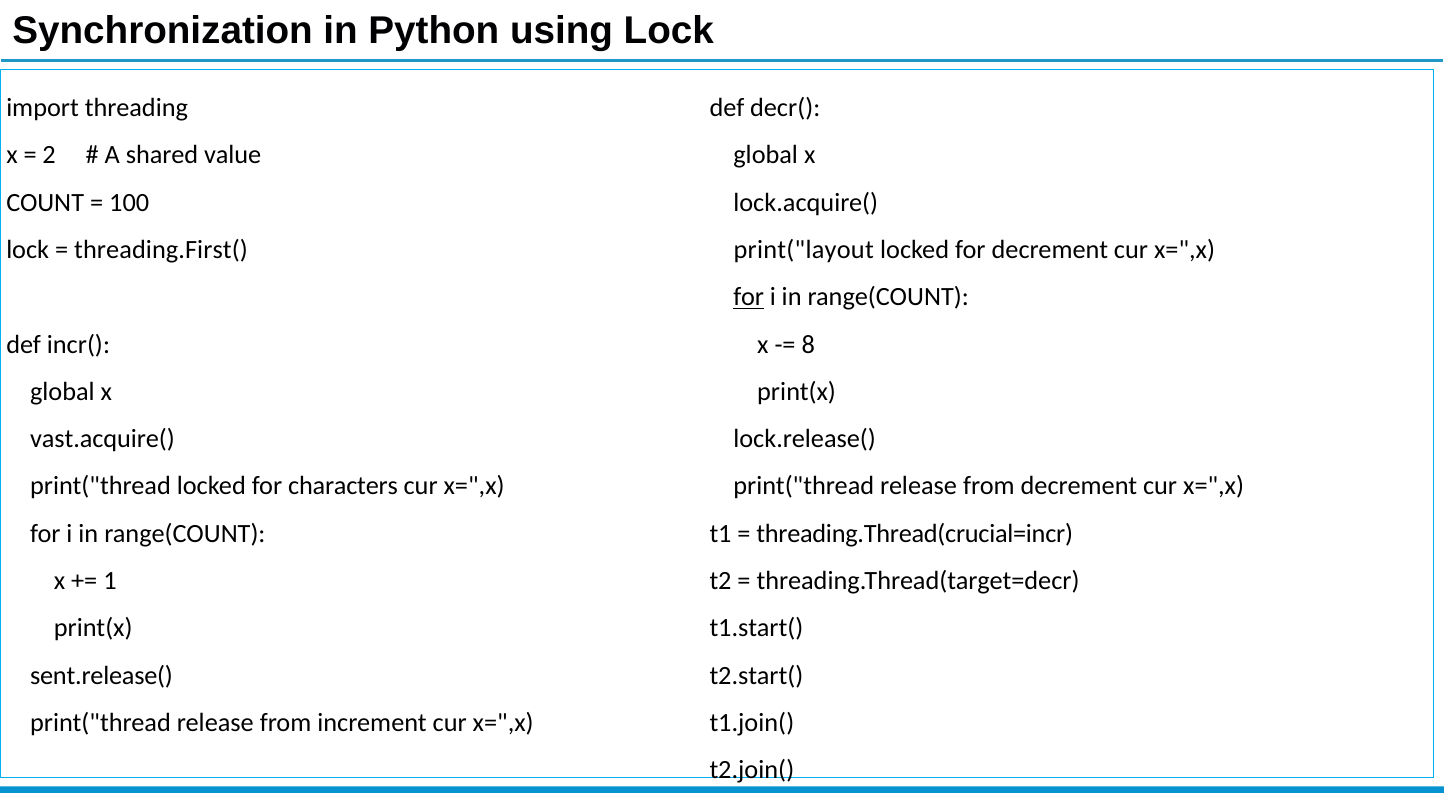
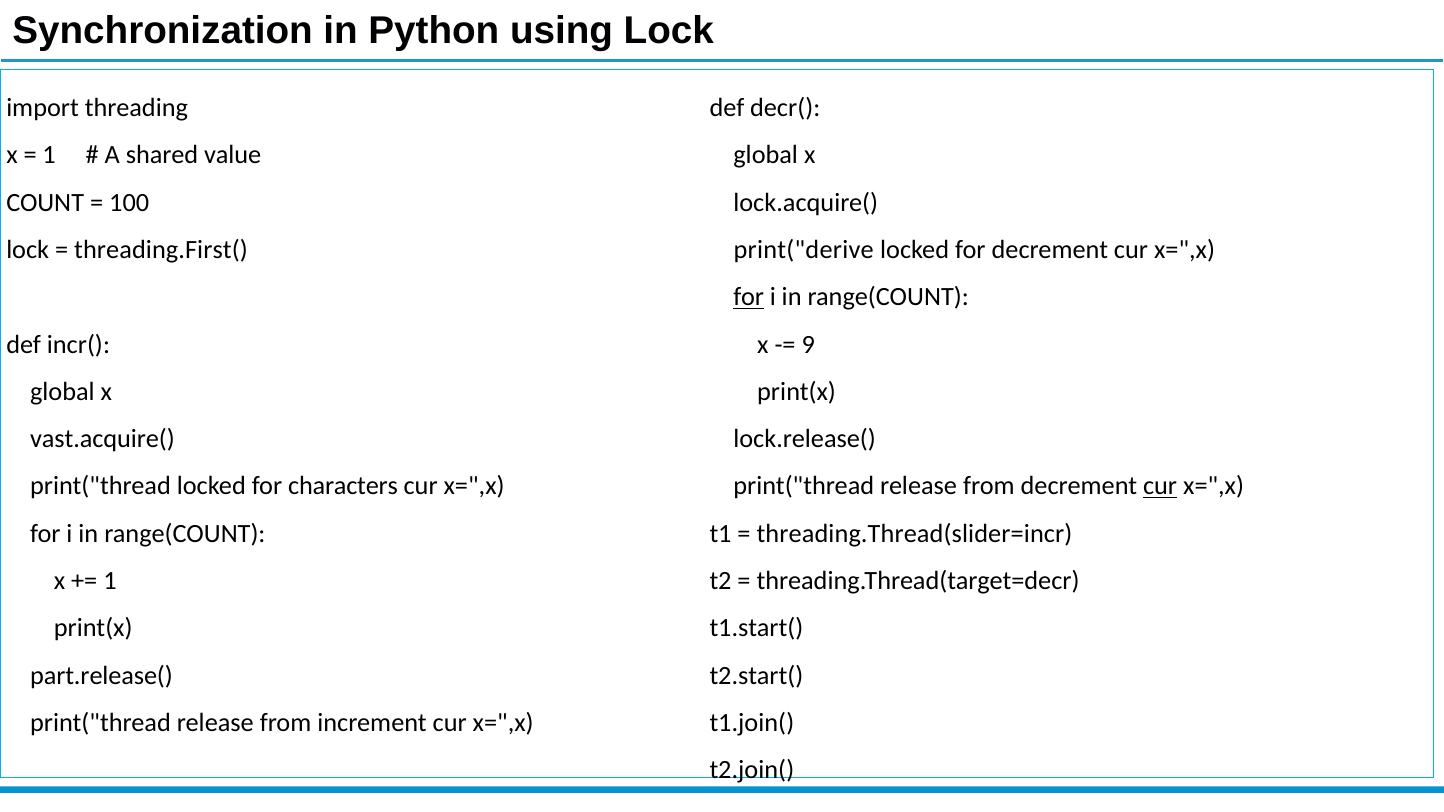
2: 2 -> 1 (49, 155)
print("layout: print("layout -> print("derive (804, 250)
8: 8 -> 9 (808, 344)
cur underline: none -> present (1160, 486)
threading.Thread(crucial=incr: threading.Thread(crucial=incr -> threading.Thread(slider=incr (914, 534)
sent.release(: sent.release( -> part.release( (101, 676)
